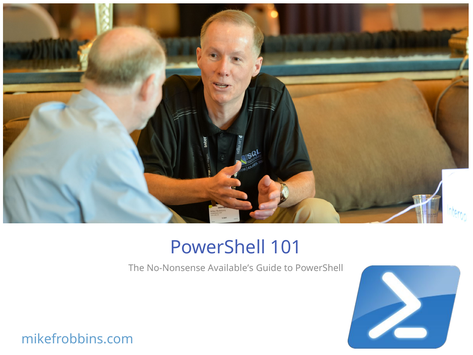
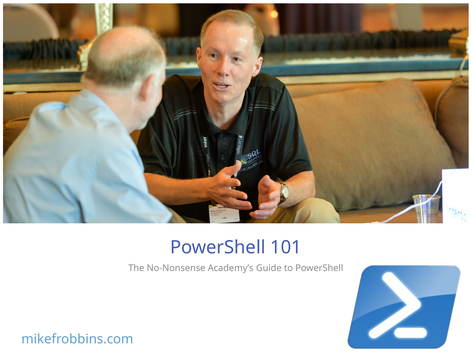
Available’s: Available’s -> Academy’s (231, 268)
